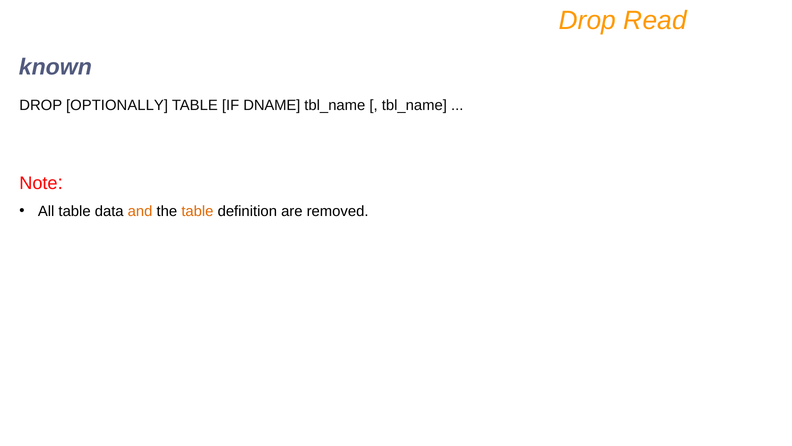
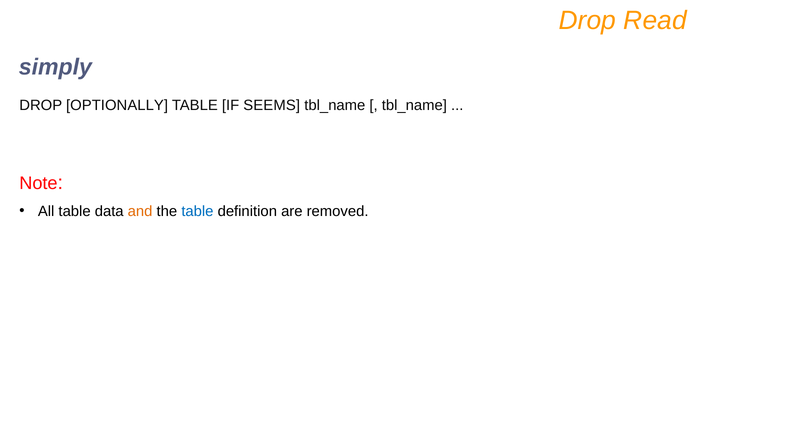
known: known -> simply (55, 67)
DNAME: DNAME -> SEEMS (272, 105)
table colour: orange -> blue (197, 211)
